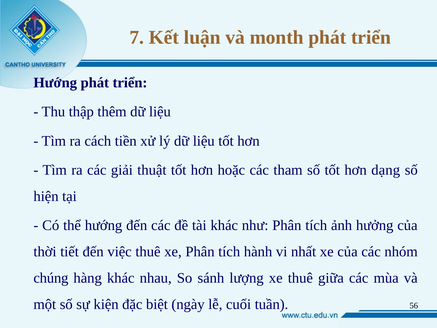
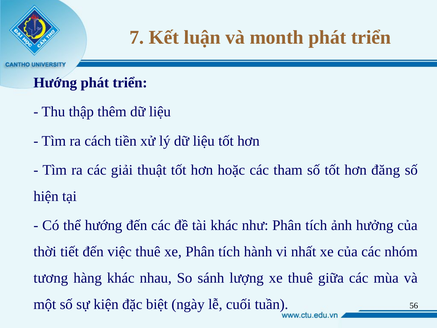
dạng: dạng -> đăng (386, 170)
chúng: chúng -> tương (51, 278)
